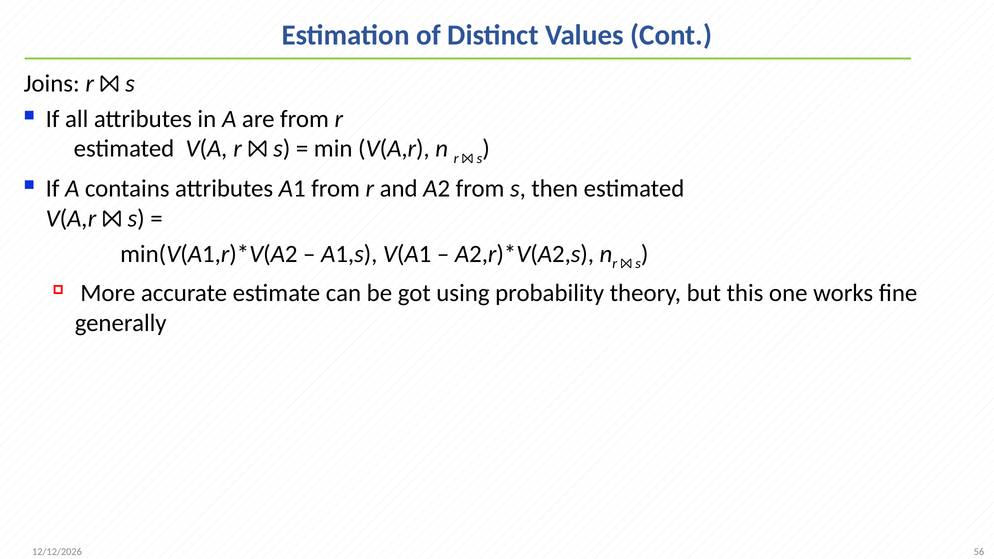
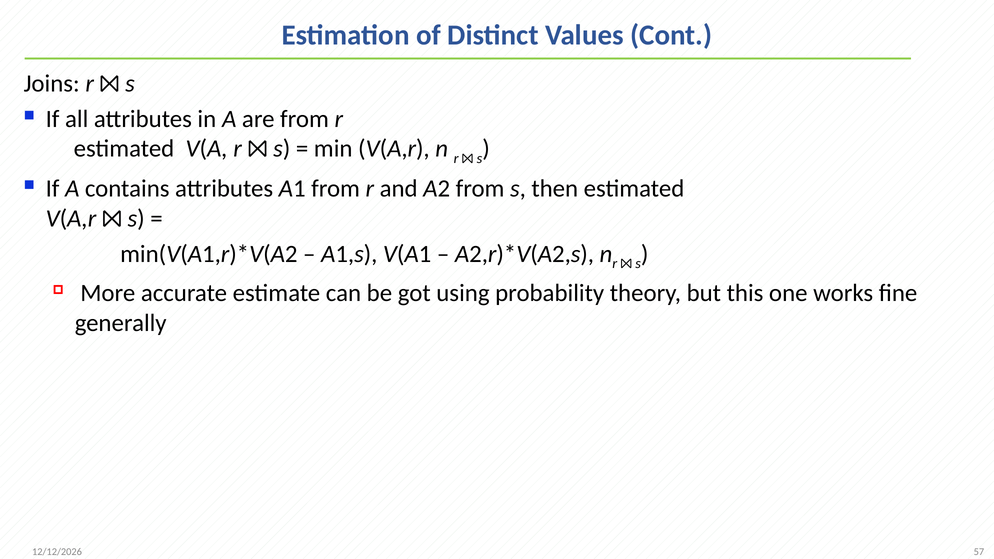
56: 56 -> 57 (979, 552)
